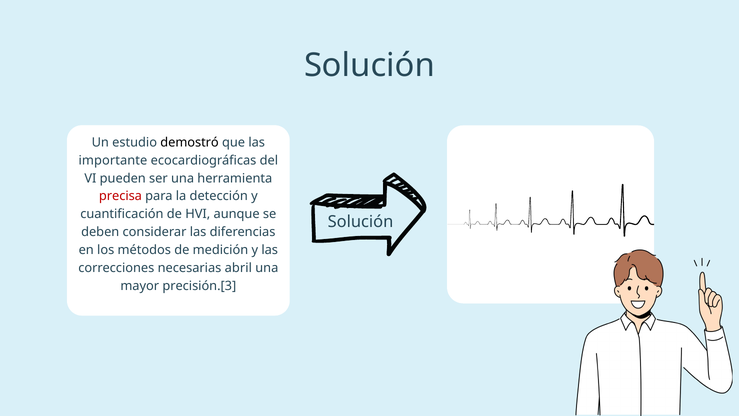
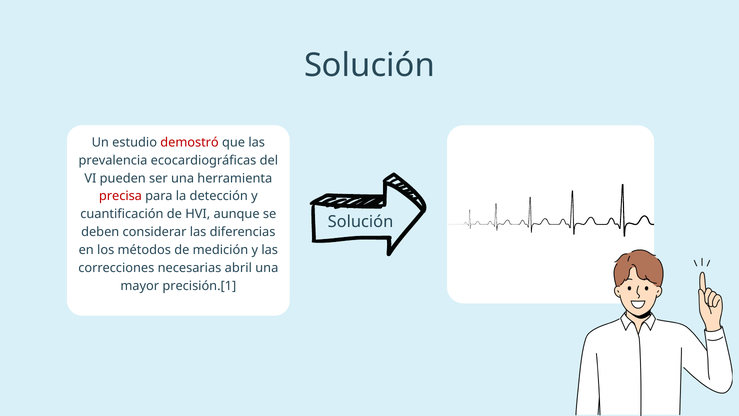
demostró colour: black -> red (190, 142)
importante: importante -> prevalencia (113, 160)
precisión.[3: precisión.[3 -> precisión.[1 (199, 286)
